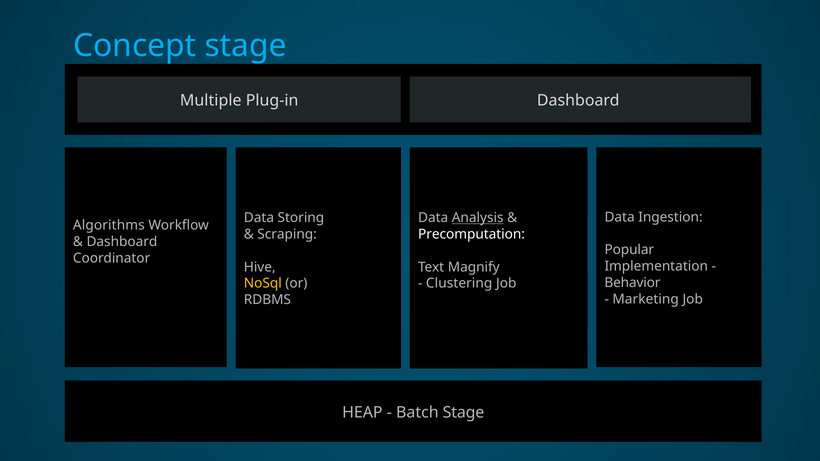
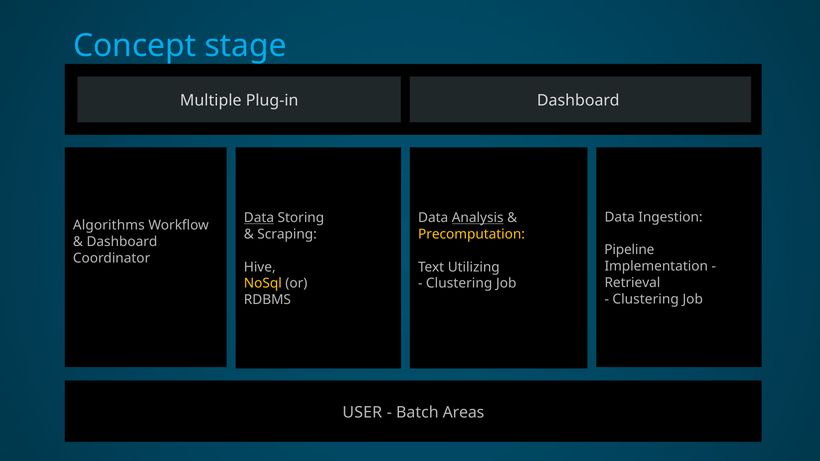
Data underline: none -> present (259, 218)
Precomputation colour: white -> yellow (472, 234)
Popular: Popular -> Pipeline (629, 250)
Magnify: Magnify -> Utilizing (474, 267)
Behavior: Behavior -> Retrieval (632, 283)
Marketing: Marketing -> Clustering (646, 299)
HEAP: HEAP -> USER (362, 412)
Batch Stage: Stage -> Areas (463, 412)
